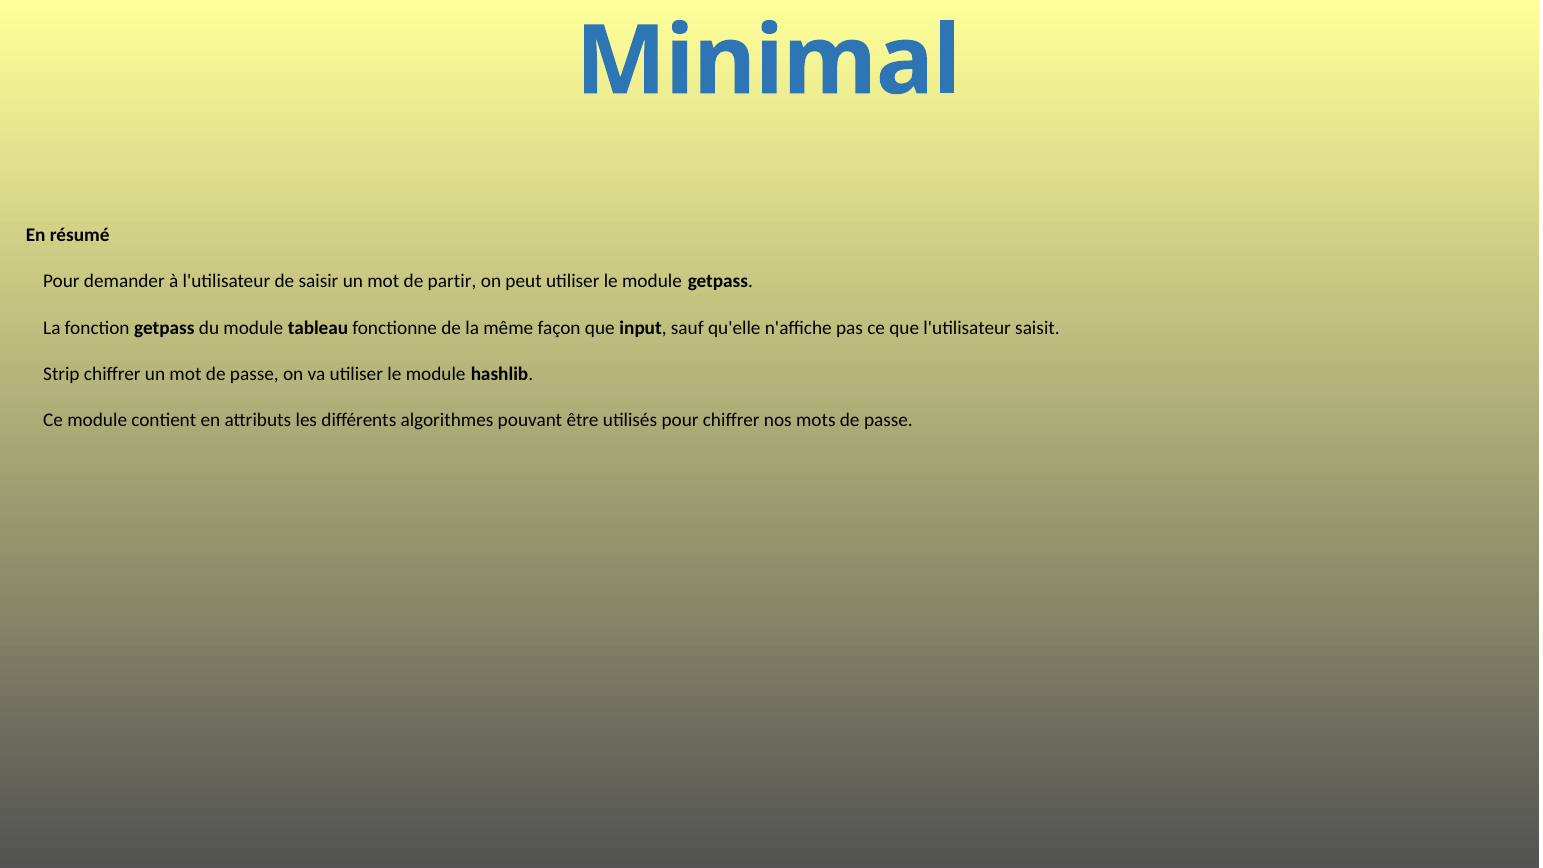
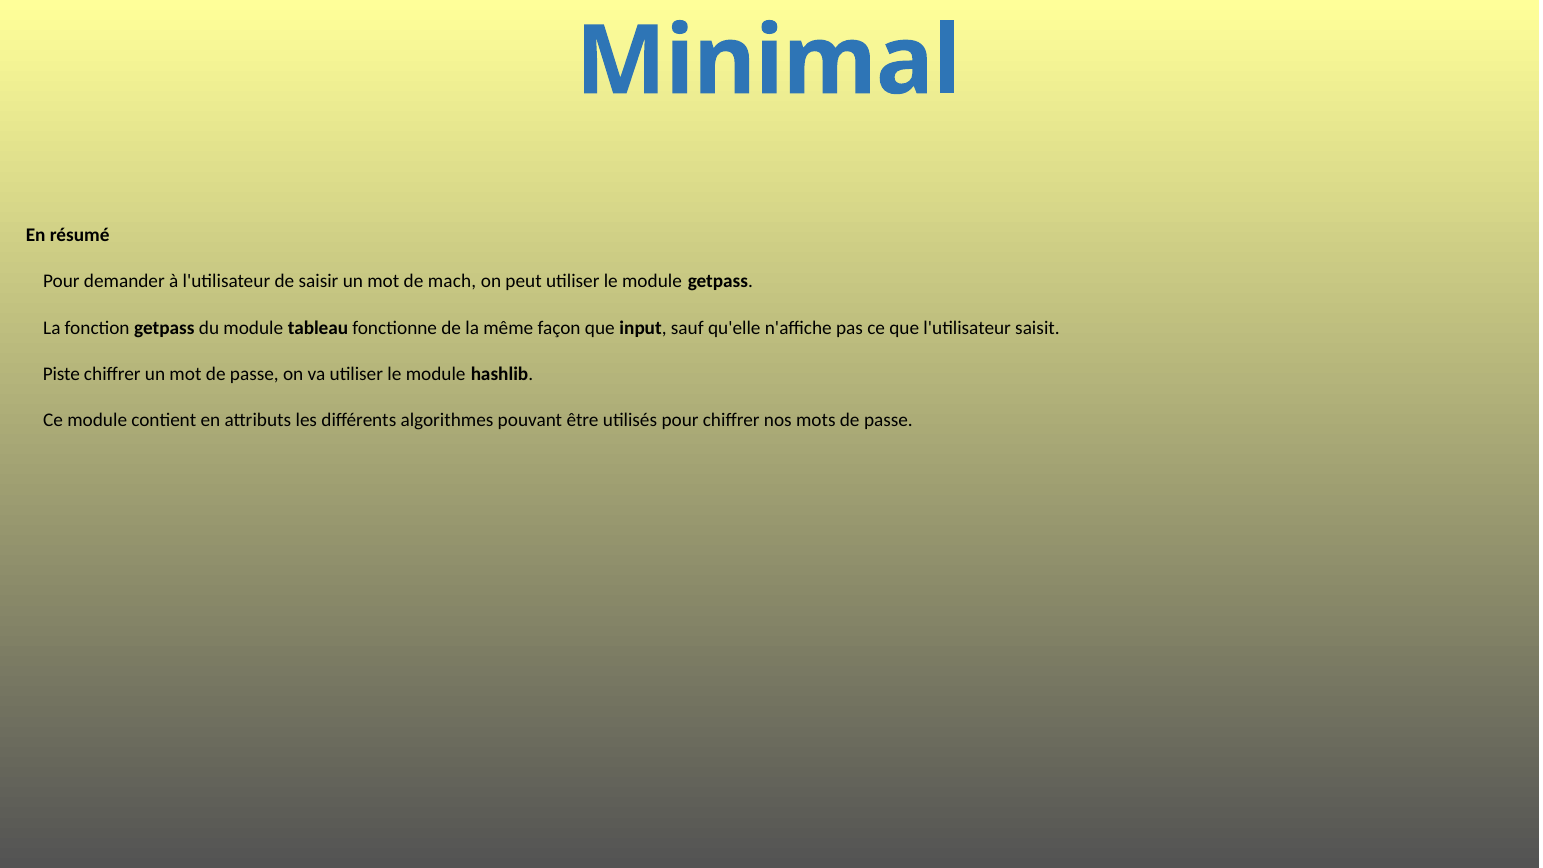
partir: partir -> mach (452, 281)
Strip: Strip -> Piste (61, 374)
